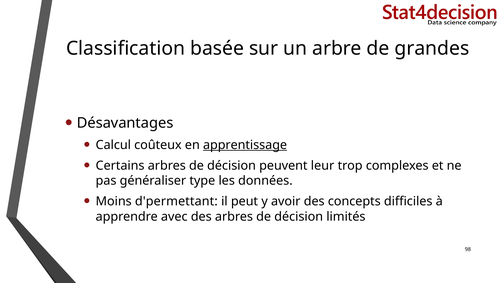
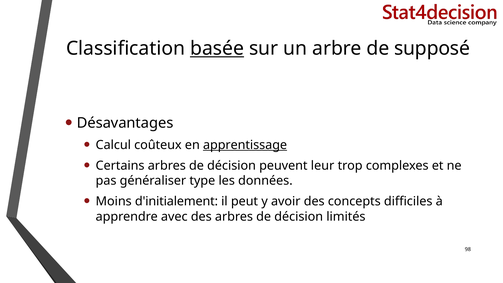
basée underline: none -> present (217, 48)
grandes: grandes -> supposé (432, 48)
d'permettant: d'permettant -> d'initialement (176, 201)
